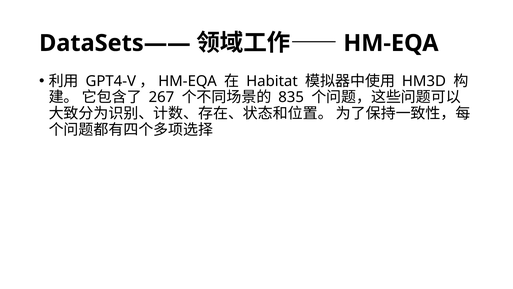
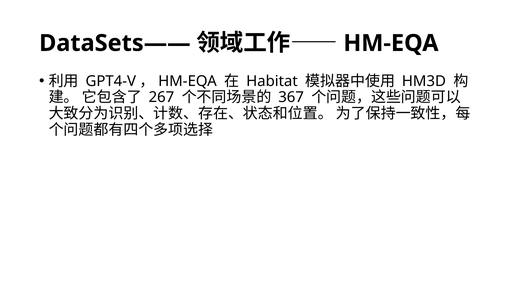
835: 835 -> 367 (291, 97)
